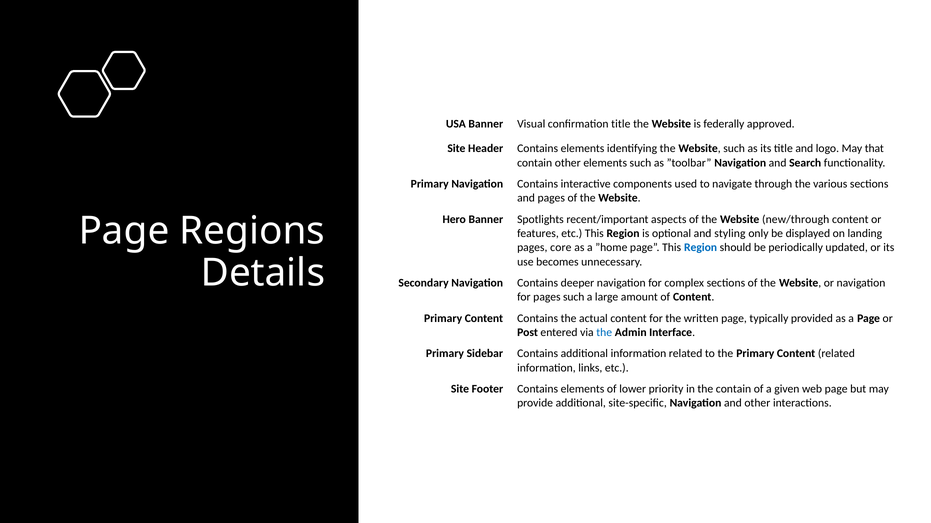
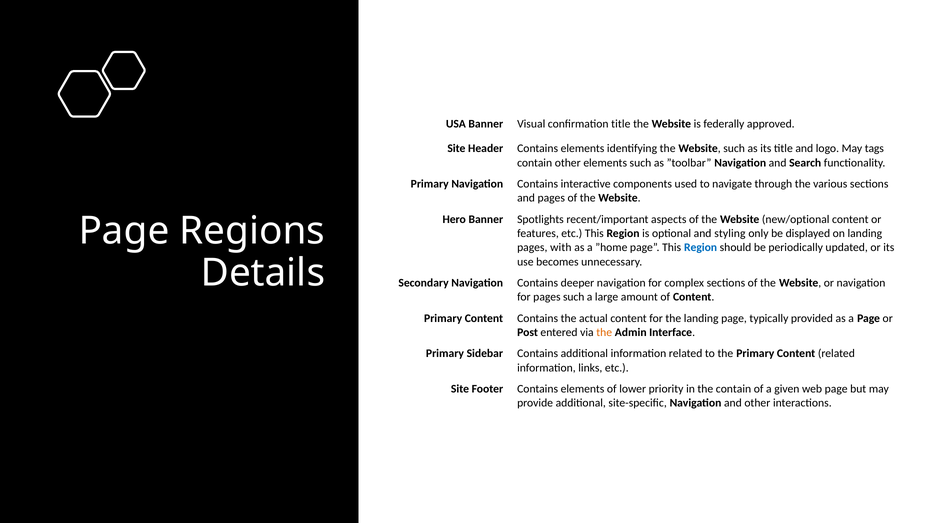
that: that -> tags (874, 149)
new/through: new/through -> new/optional (796, 220)
core: core -> with (561, 248)
the written: written -> landing (701, 319)
the colour: blue -> orange (604, 333)
